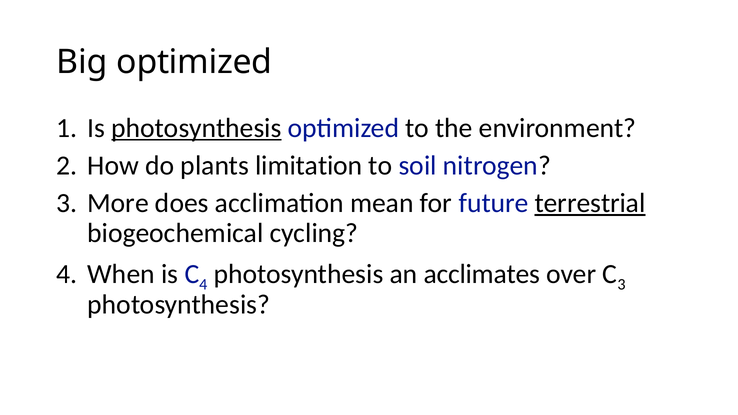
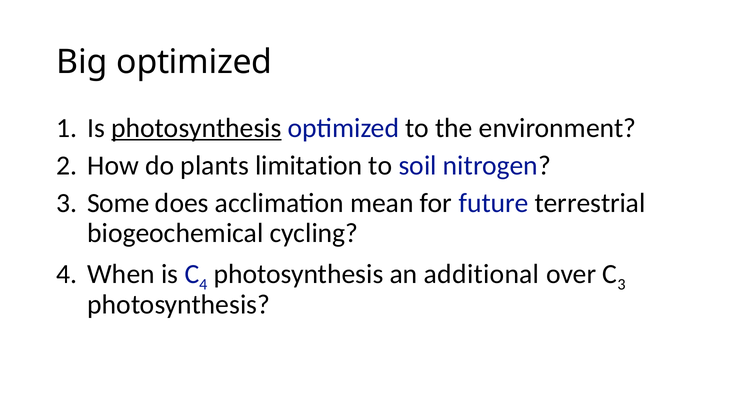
More: More -> Some (118, 203)
terrestrial underline: present -> none (590, 203)
acclimates: acclimates -> additional (482, 274)
